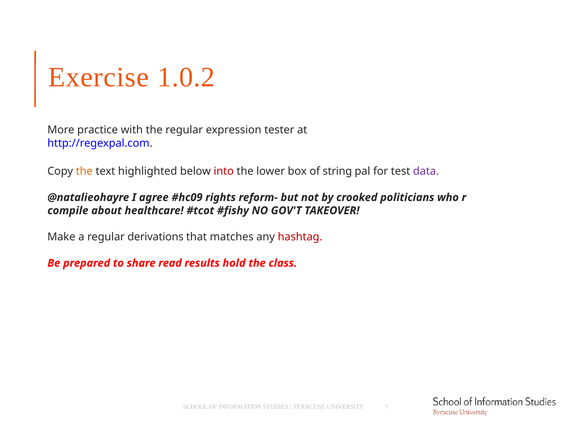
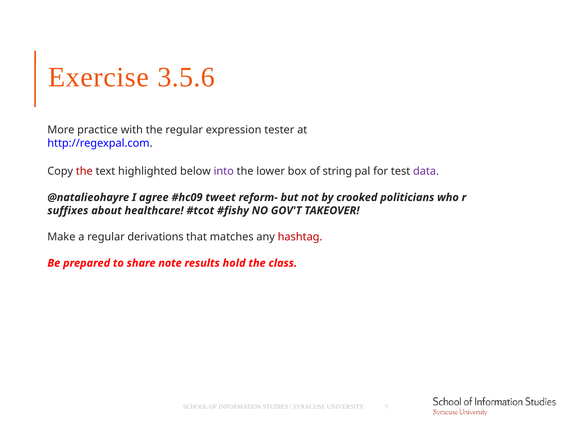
1.0.2: 1.0.2 -> 3.5.6 (186, 77)
the colour: orange -> red (84, 171)
into colour: red -> purple (224, 171)
rights: rights -> tweet (221, 197)
compile: compile -> suffixes (68, 210)
read: read -> note (170, 263)
